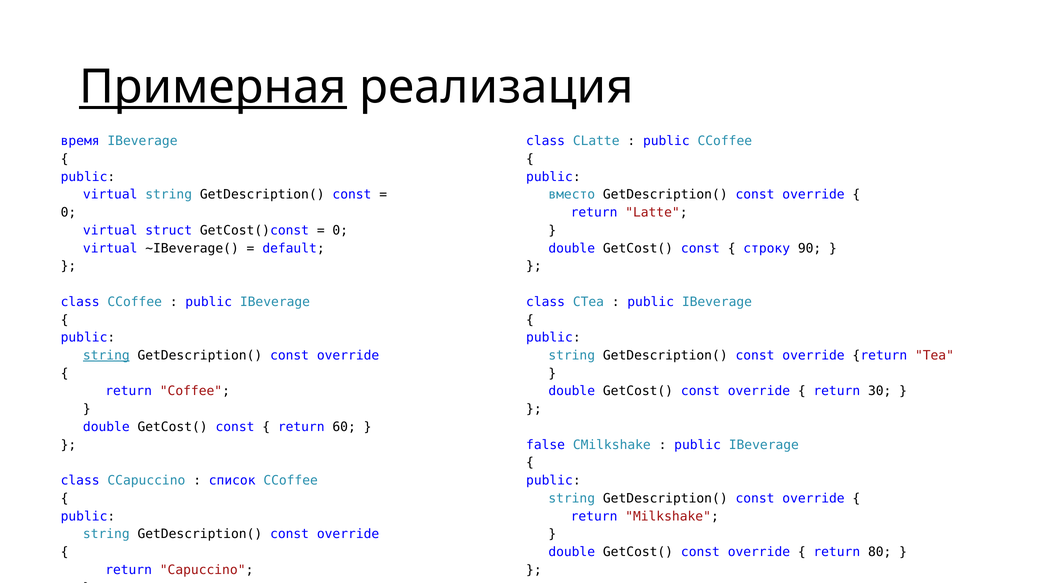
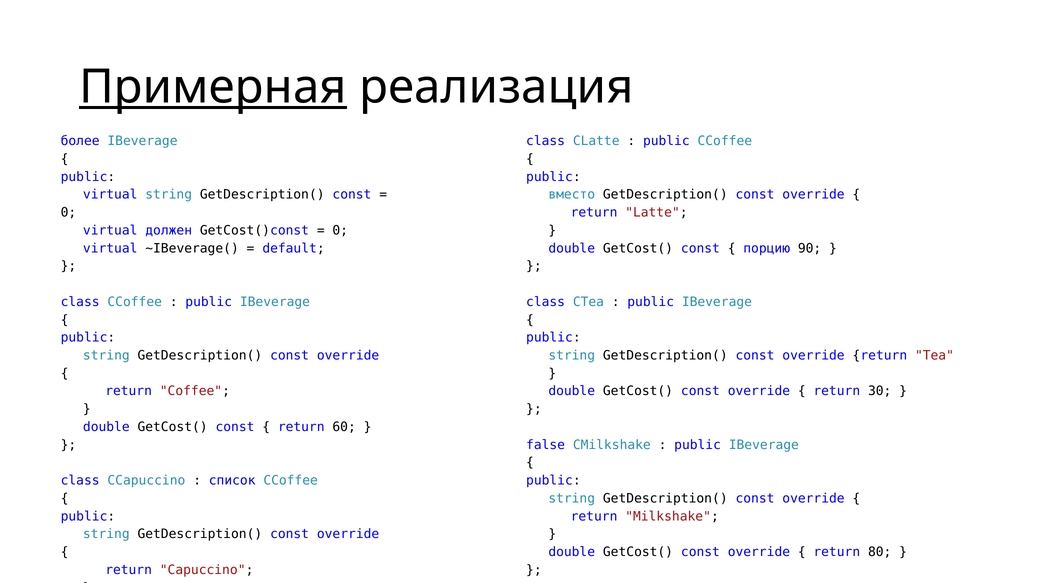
время: время -> более (80, 141)
struct: struct -> должен (169, 230)
строку: строку -> порцию (767, 248)
string underline: present -> none (106, 356)
